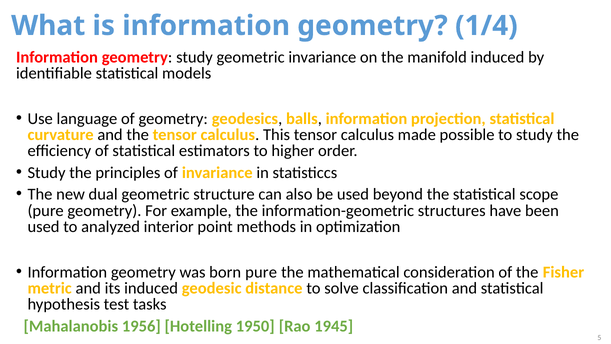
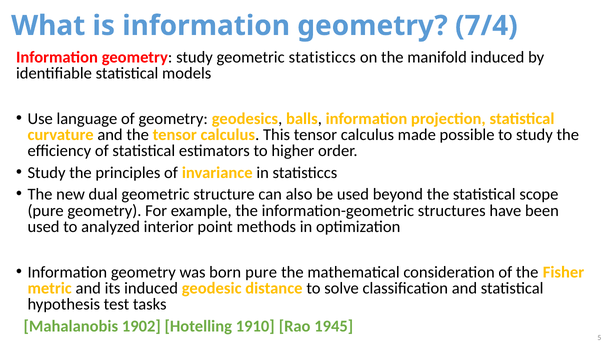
1/4: 1/4 -> 7/4 (486, 26)
geometric invariance: invariance -> statisticcs (322, 57)
1956: 1956 -> 1902 (141, 326)
1950: 1950 -> 1910 (255, 326)
